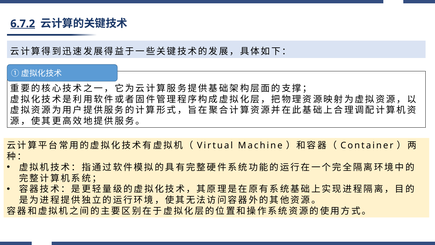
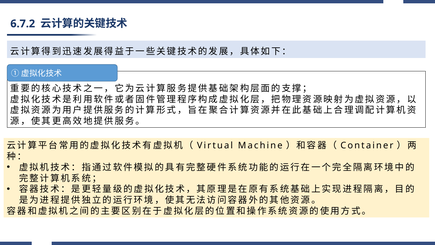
6.7.2 underline: present -> none (23, 24)
